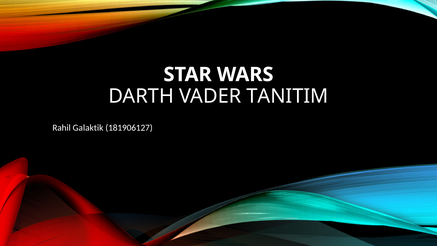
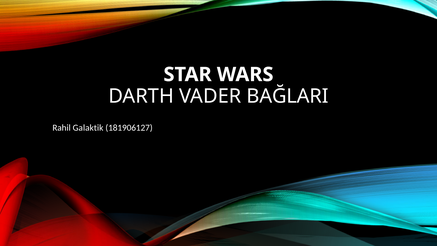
TANITIM: TANITIM -> BAĞLARI (288, 96)
